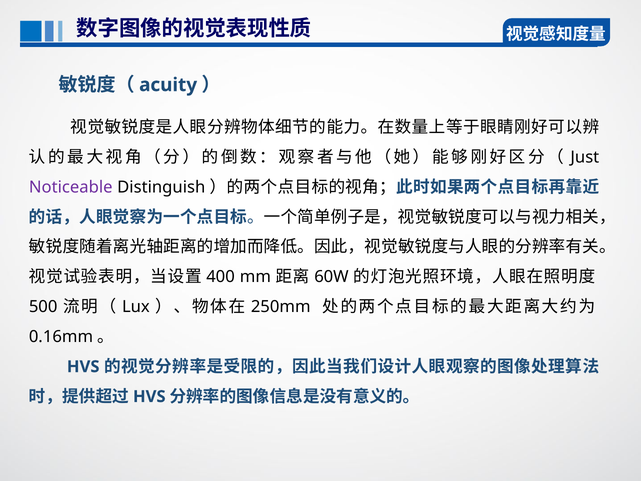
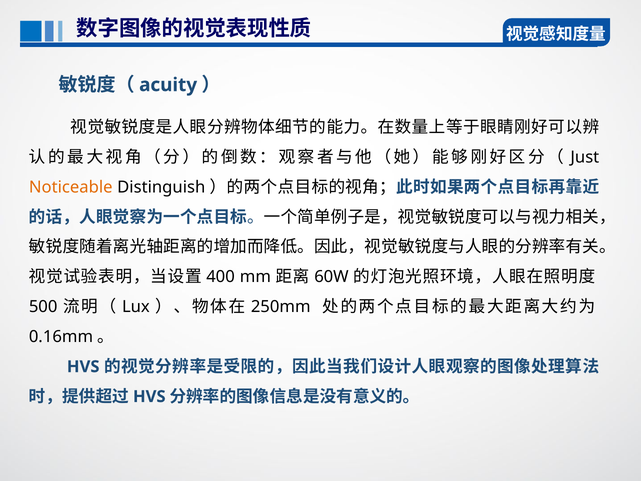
Noticeable colour: purple -> orange (71, 187)
